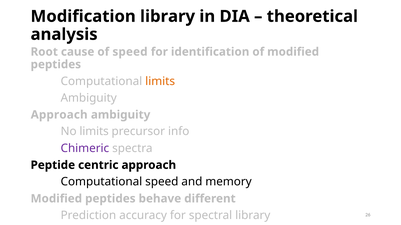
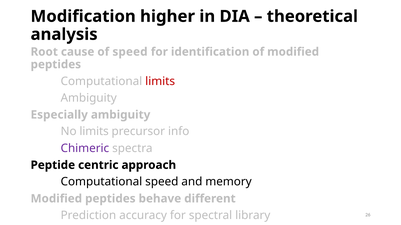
Modification library: library -> higher (168, 16)
limits colour: orange -> red (160, 81)
Approach: Approach -> Especially (59, 115)
